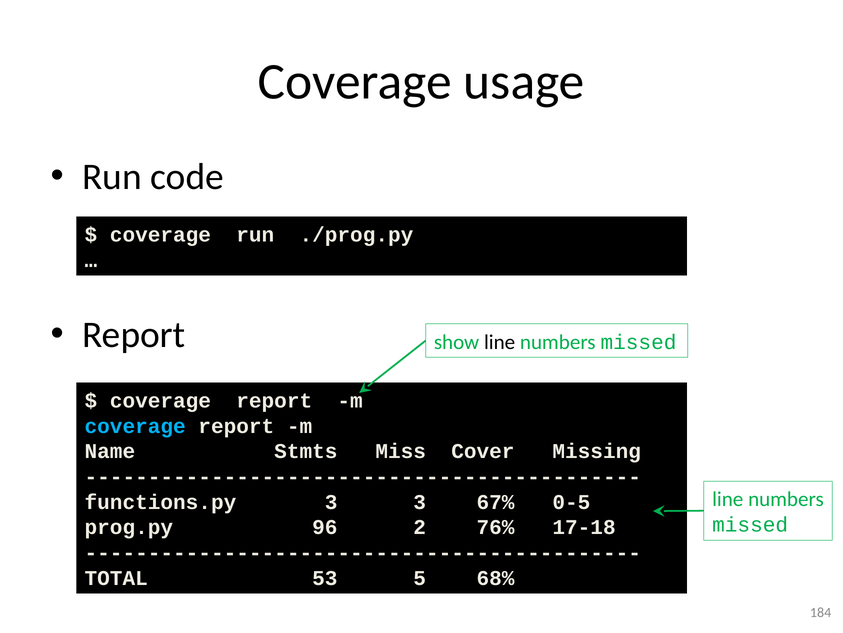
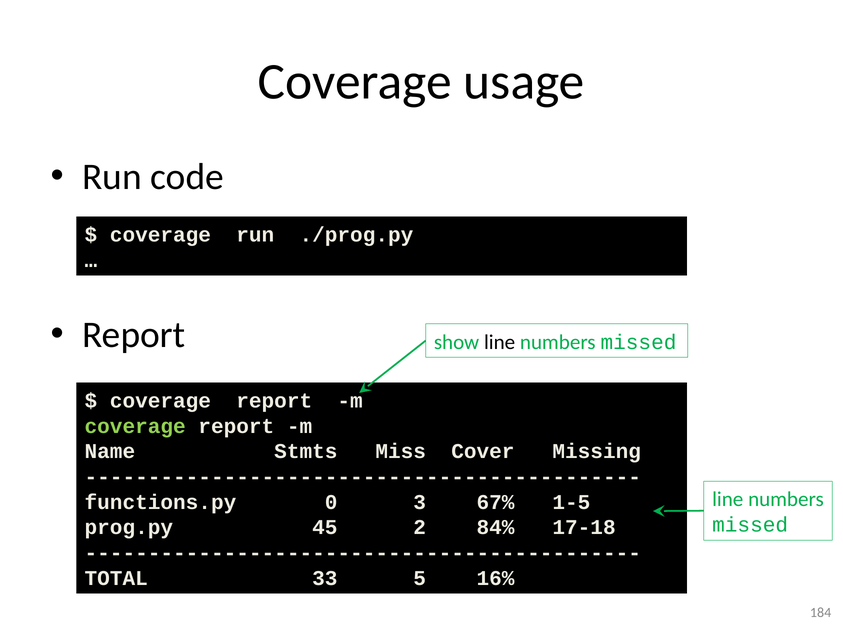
coverage colour: light blue -> light green (135, 426)
functions.py 3: 3 -> 0 (331, 502)
0-5: 0-5 -> 1-5 (571, 502)
96: 96 -> 45 (325, 527)
76%: 76% -> 84% (496, 527)
53: 53 -> 33 (325, 577)
68%: 68% -> 16% (496, 577)
